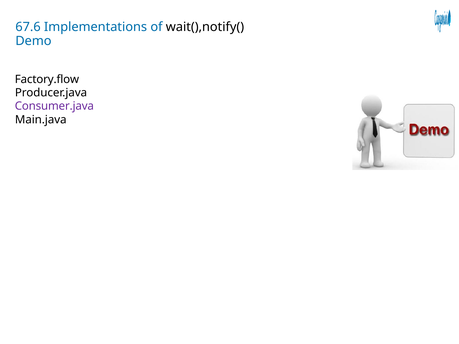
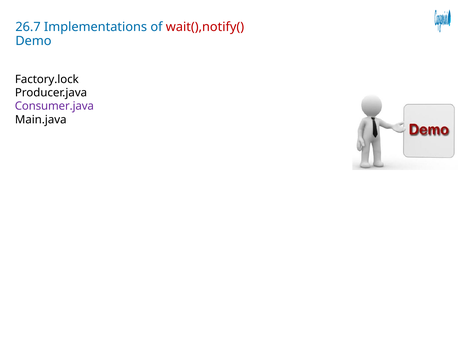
67.6: 67.6 -> 26.7 (28, 27)
wait(),notify( colour: black -> red (205, 27)
Factory.flow: Factory.flow -> Factory.lock (47, 79)
